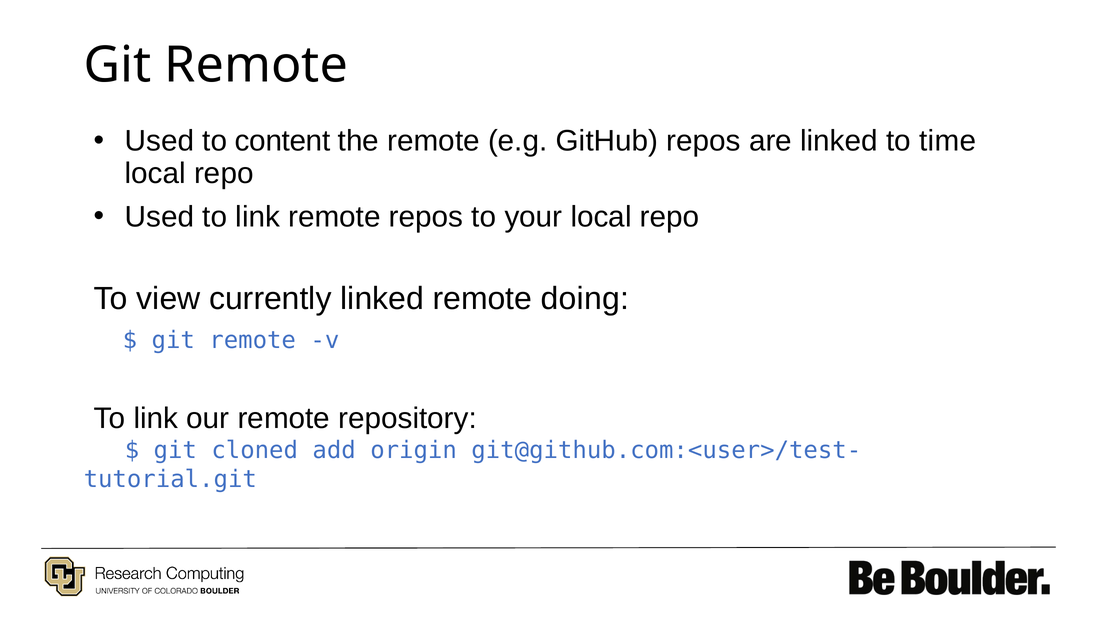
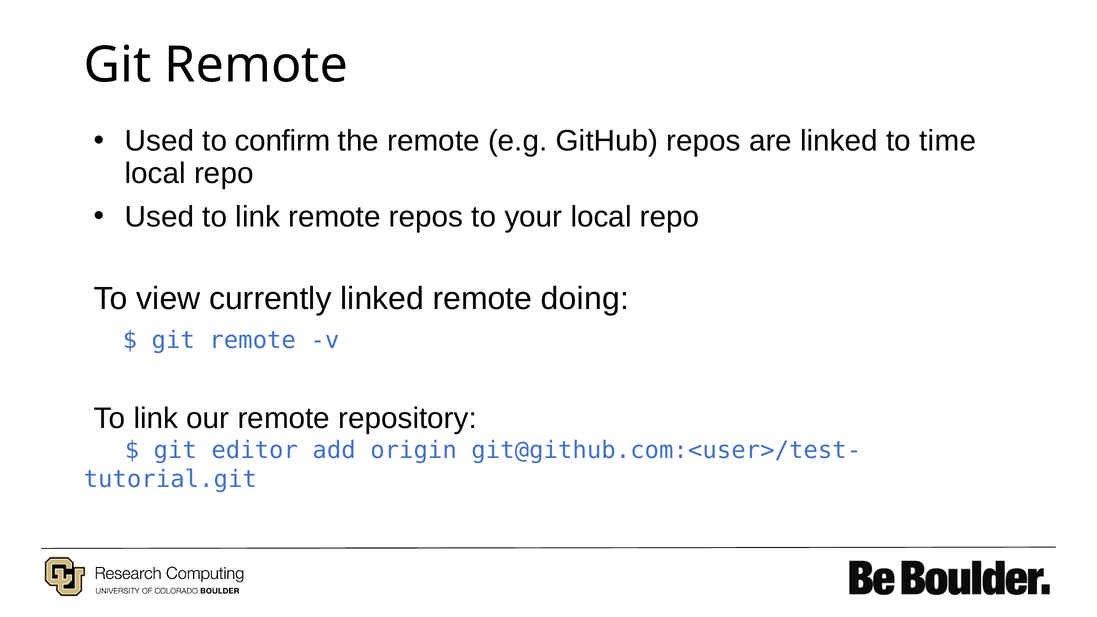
content: content -> confirm (283, 141)
cloned: cloned -> editor (255, 451)
